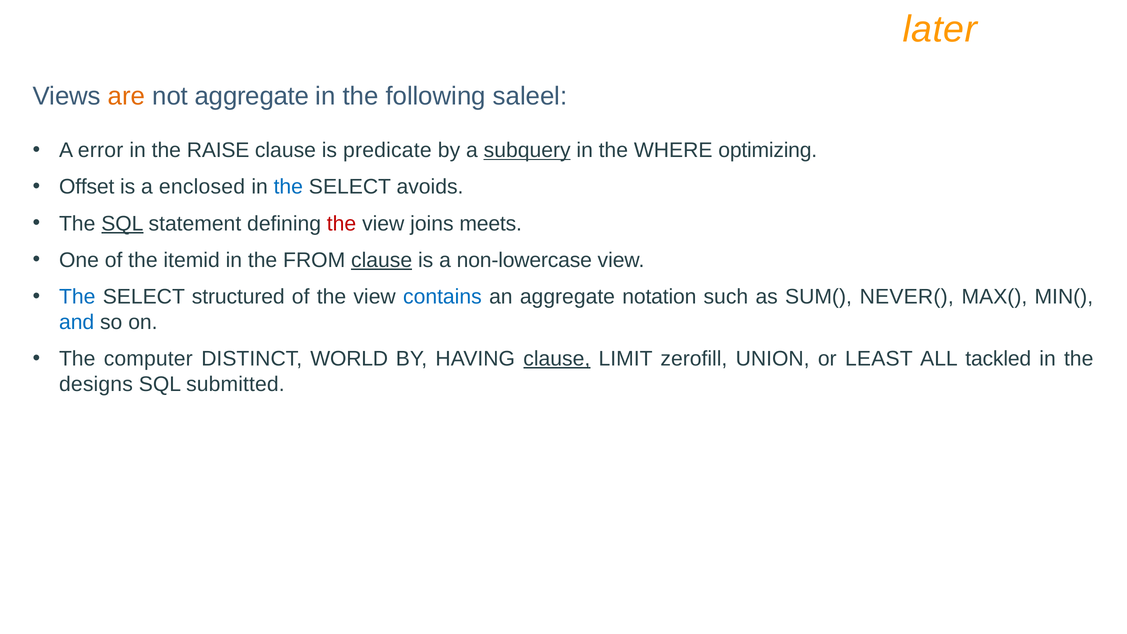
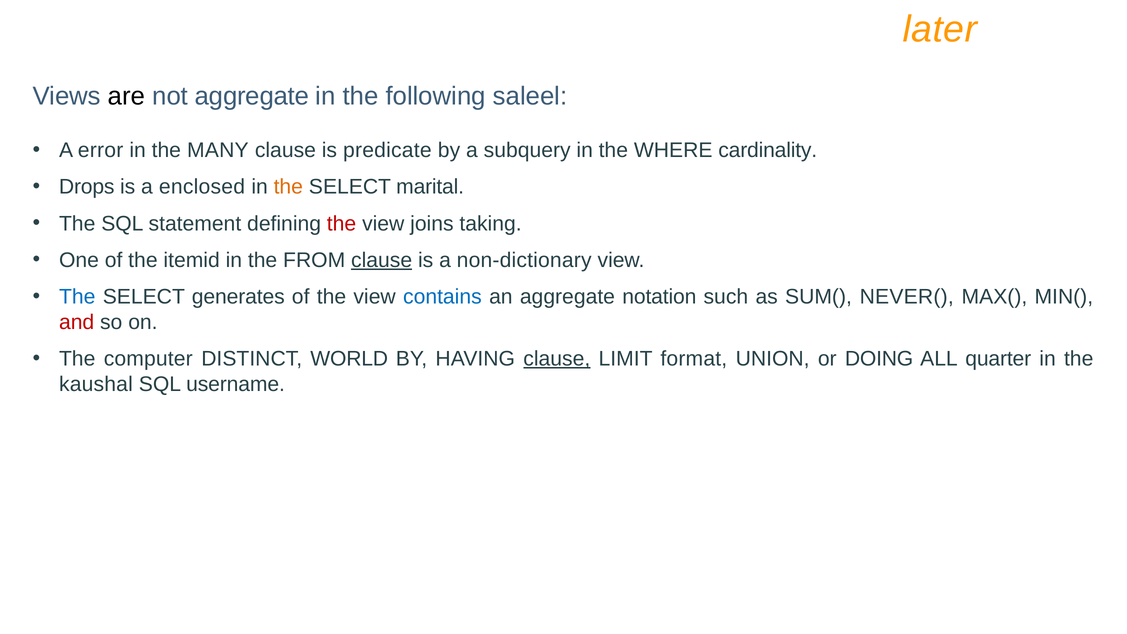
are colour: orange -> black (127, 96)
RAISE: RAISE -> MANY (218, 150)
subquery underline: present -> none (527, 150)
optimizing: optimizing -> cardinality (768, 150)
Offset: Offset -> Drops (87, 187)
the colour: blue -> orange (288, 187)
avoids: avoids -> marital (430, 187)
SQL underline: present -> none (122, 224)
meets: meets -> taking (491, 224)
non-lowercase: non-lowercase -> non-dictionary (524, 260)
structured: structured -> generates (238, 297)
and colour: blue -> red (77, 322)
zerofill: zerofill -> format (694, 359)
LEAST: LEAST -> DOING (879, 359)
tackled: tackled -> quarter (998, 359)
designs: designs -> kaushal (96, 384)
submitted: submitted -> username (236, 384)
